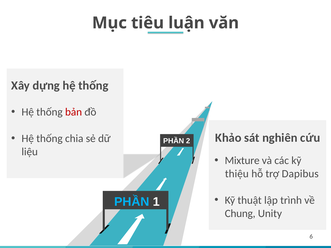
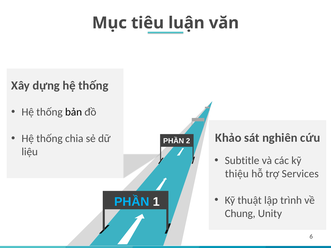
bản colour: red -> black (74, 112)
Mixture: Mixture -> Subtitle (242, 161)
Dapibus: Dapibus -> Services (300, 174)
